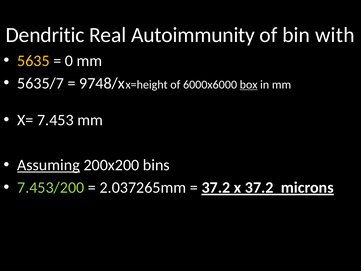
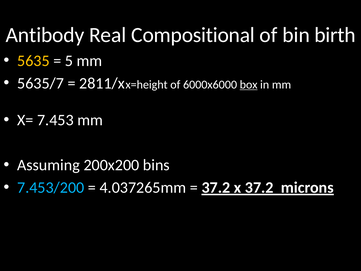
Dendritic: Dendritic -> Antibody (45, 35)
Autoimmunity: Autoimmunity -> Compositional (193, 35)
with: with -> birth (335, 35)
0: 0 -> 5 (69, 61)
9748/x: 9748/x -> 2811/x (102, 83)
Assuming underline: present -> none (49, 165)
7.453/200 colour: light green -> light blue (51, 187)
2.037265mm: 2.037265mm -> 4.037265mm (143, 187)
